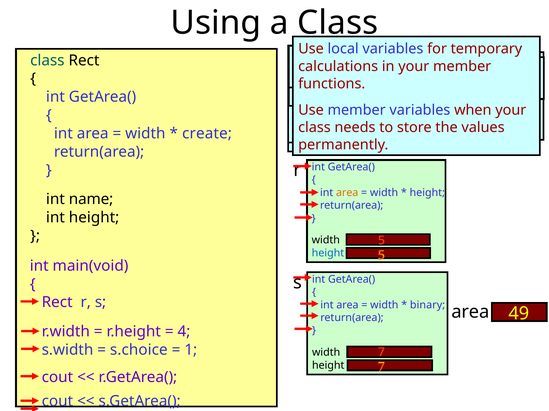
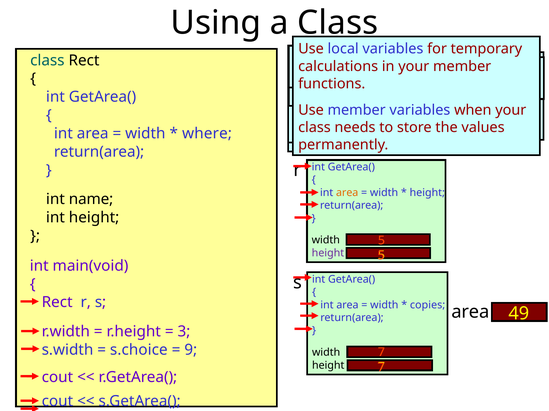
create: create -> where (207, 134)
height colour: blue -> purple (328, 253)
binary: binary -> copies (428, 305)
4: 4 -> 3 (184, 332)
1: 1 -> 9 (191, 350)
